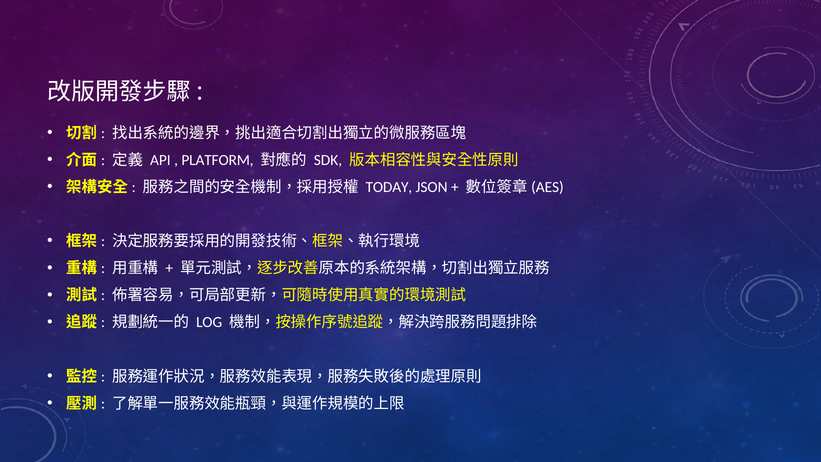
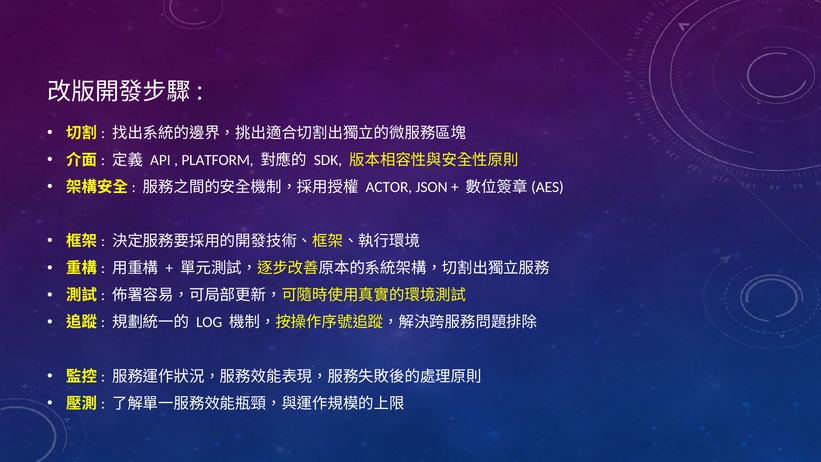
TODAY: TODAY -> ACTOR (389, 187)
